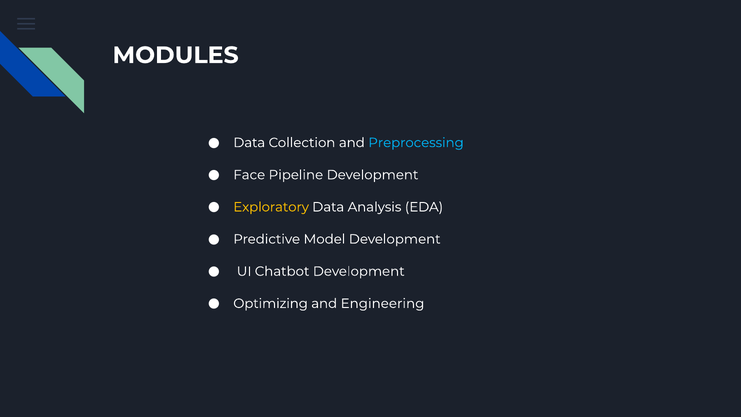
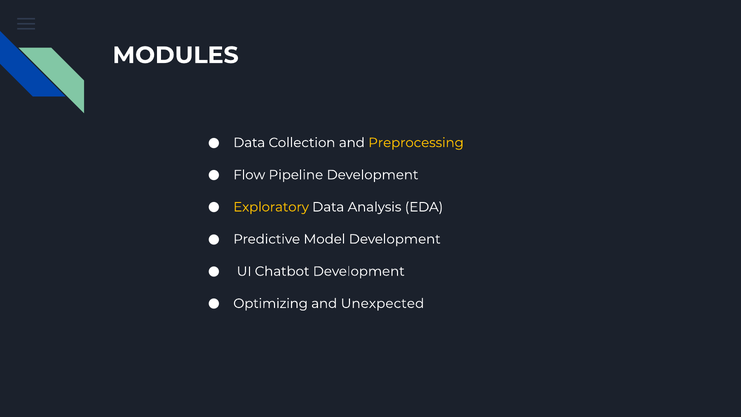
Preprocessing colour: light blue -> yellow (416, 143)
Face: Face -> Flow (249, 175)
Engineering: Engineering -> Unexpected (382, 303)
